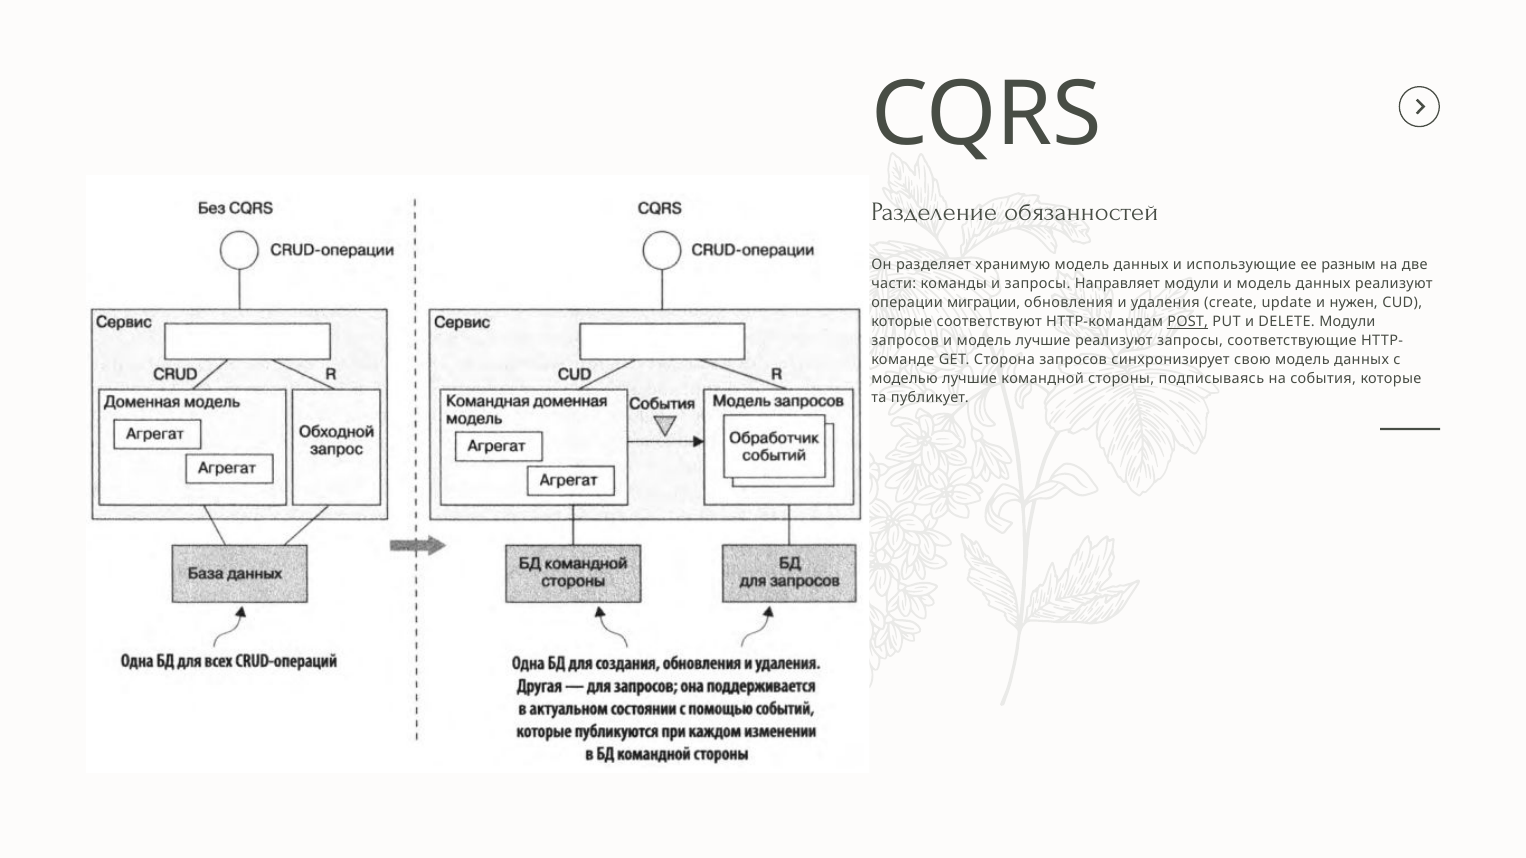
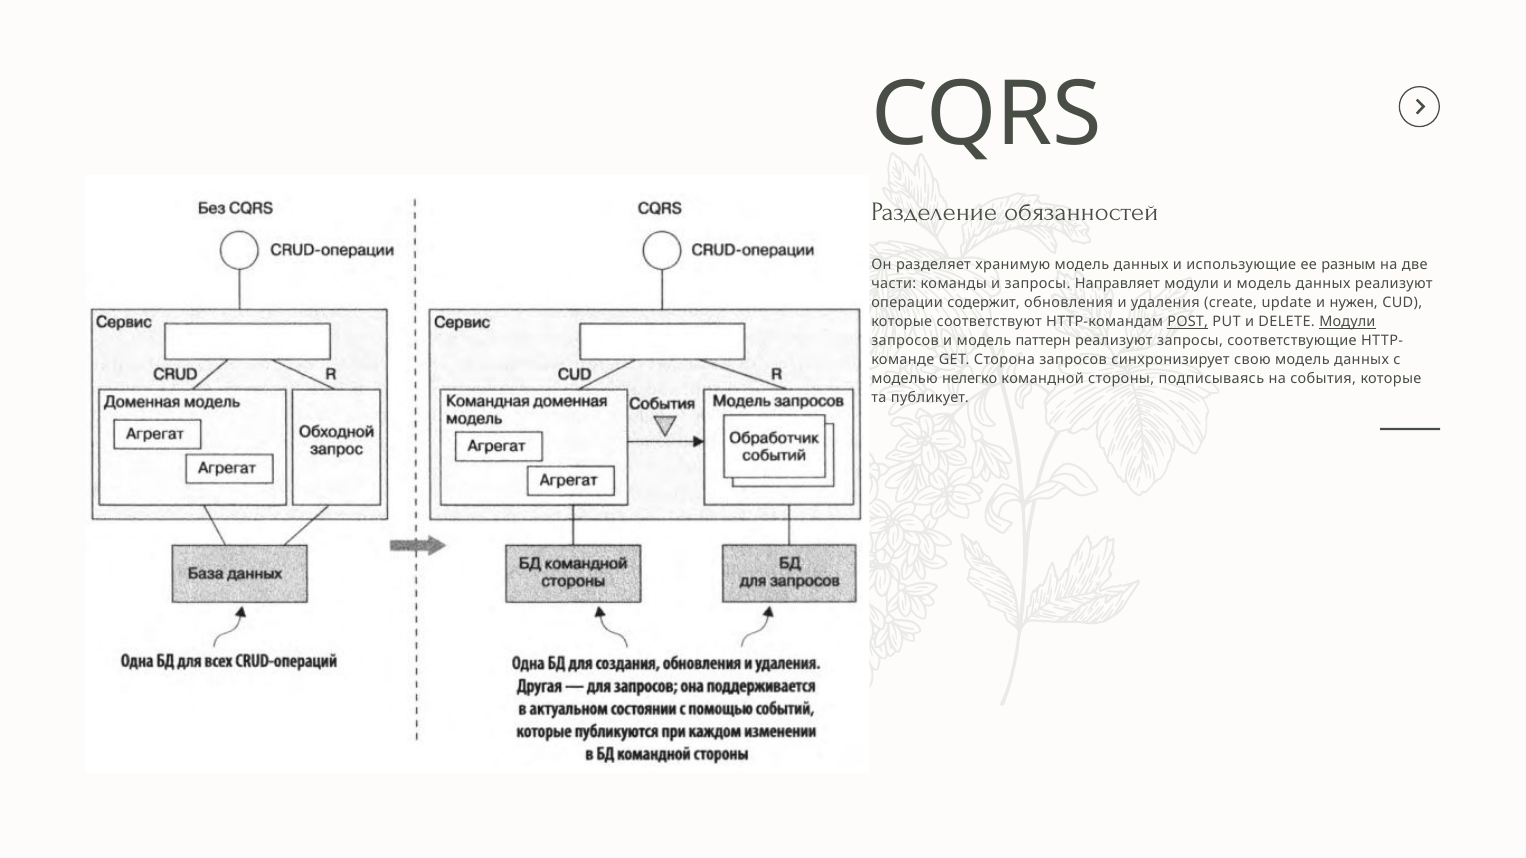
миграции: миграции -> содержит (984, 303)
Модули underline: none -> present (1347, 322)
модель лучшие: лучшие -> паттерн (1043, 341)
моделью лучшие: лучшие -> нелегко (970, 379)
